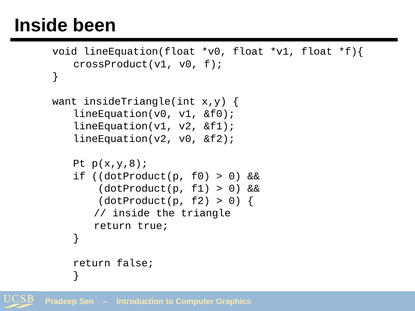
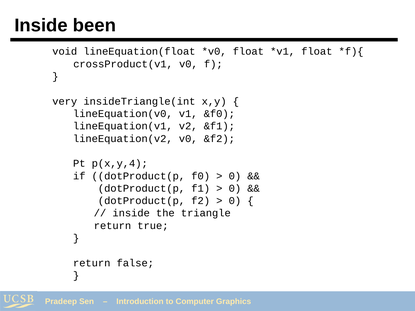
want: want -> very (65, 101)
p(x,y,8: p(x,y,8 -> p(x,y,4 (120, 164)
